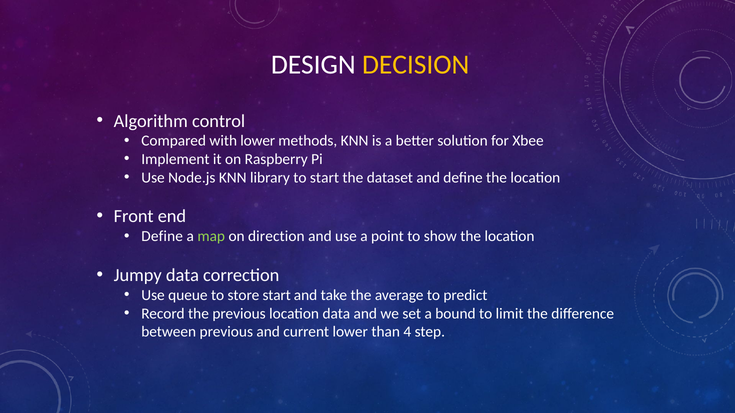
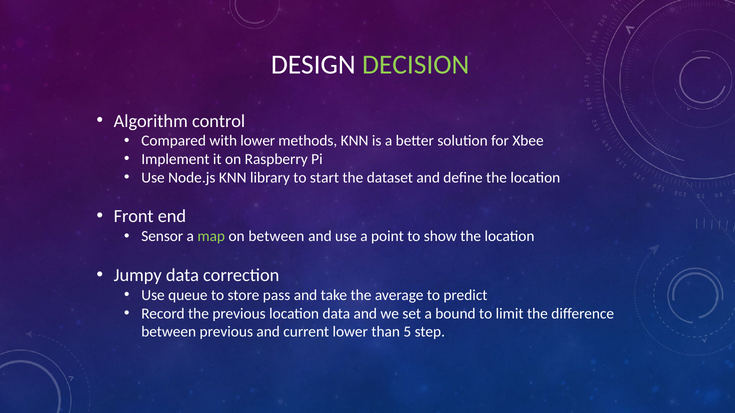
DECISION colour: yellow -> light green (416, 65)
Define: Define -> Sensor (162, 237)
on direction: direction -> between (276, 237)
store start: start -> pass (277, 295)
4: 4 -> 5 (407, 332)
